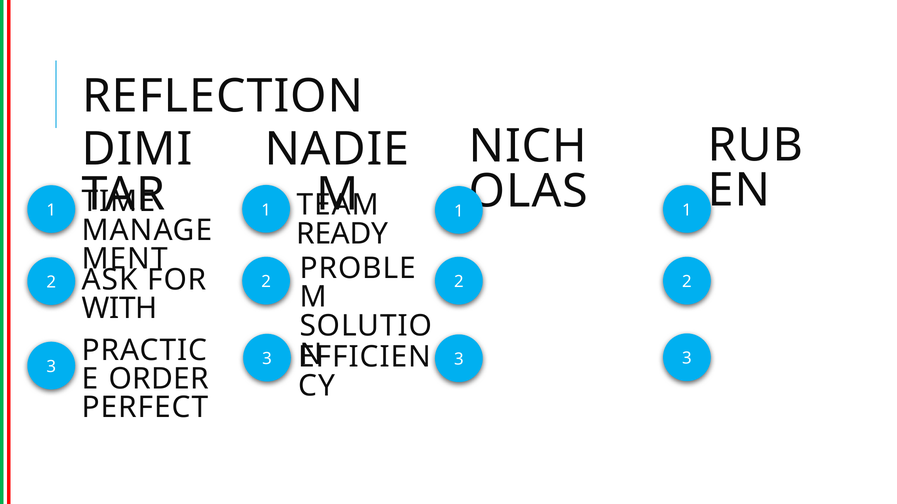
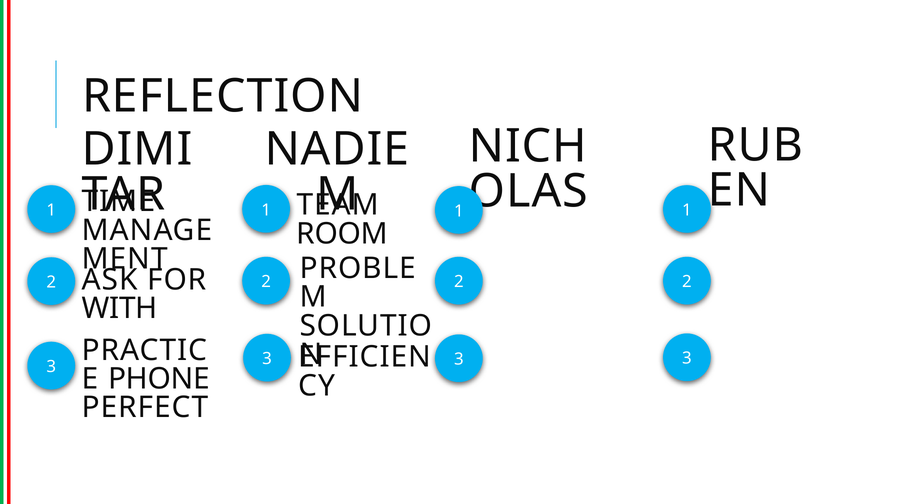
READY: READY -> ROOM (342, 234)
ORDER: ORDER -> PHONE (159, 379)
